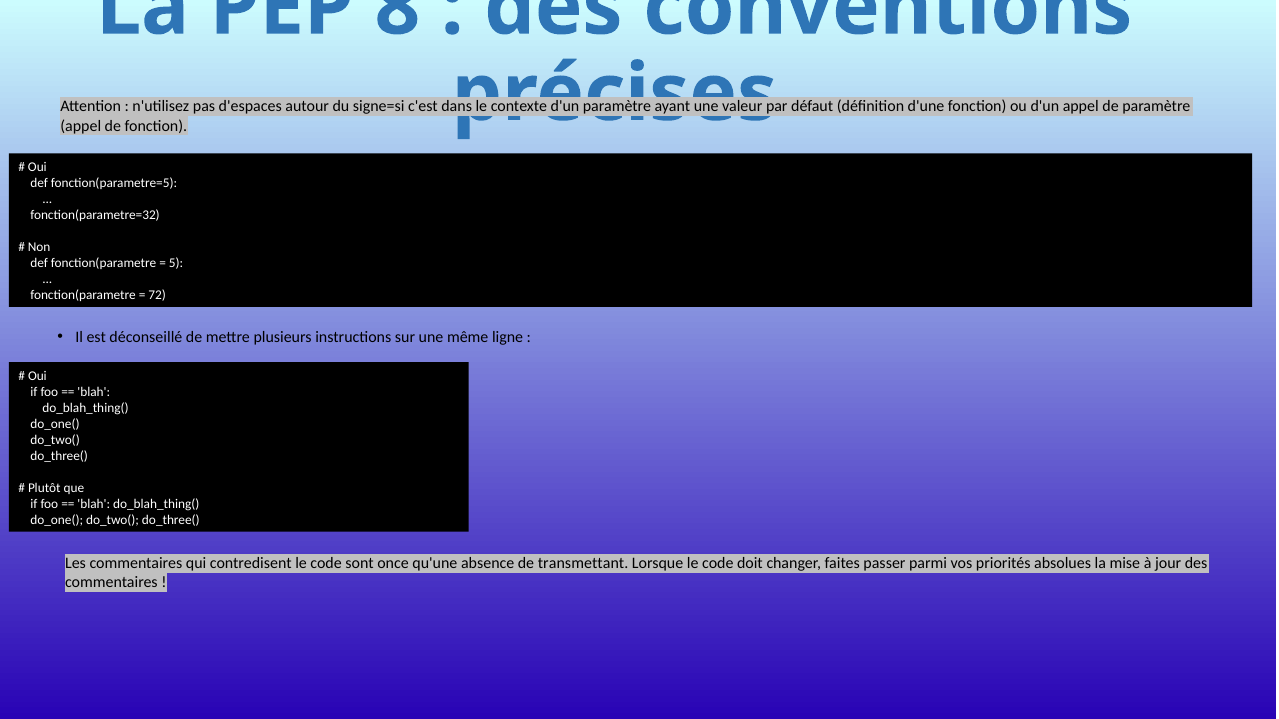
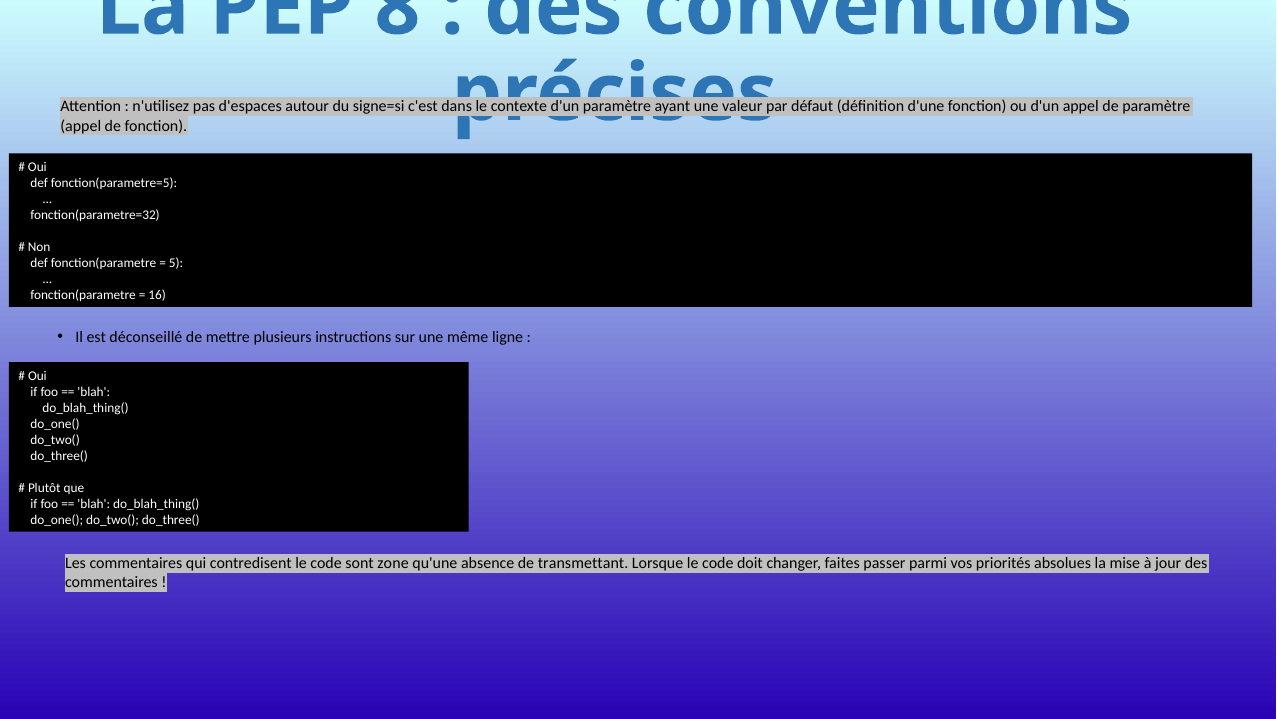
72: 72 -> 16 (157, 295)
once: once -> zone (393, 564)
